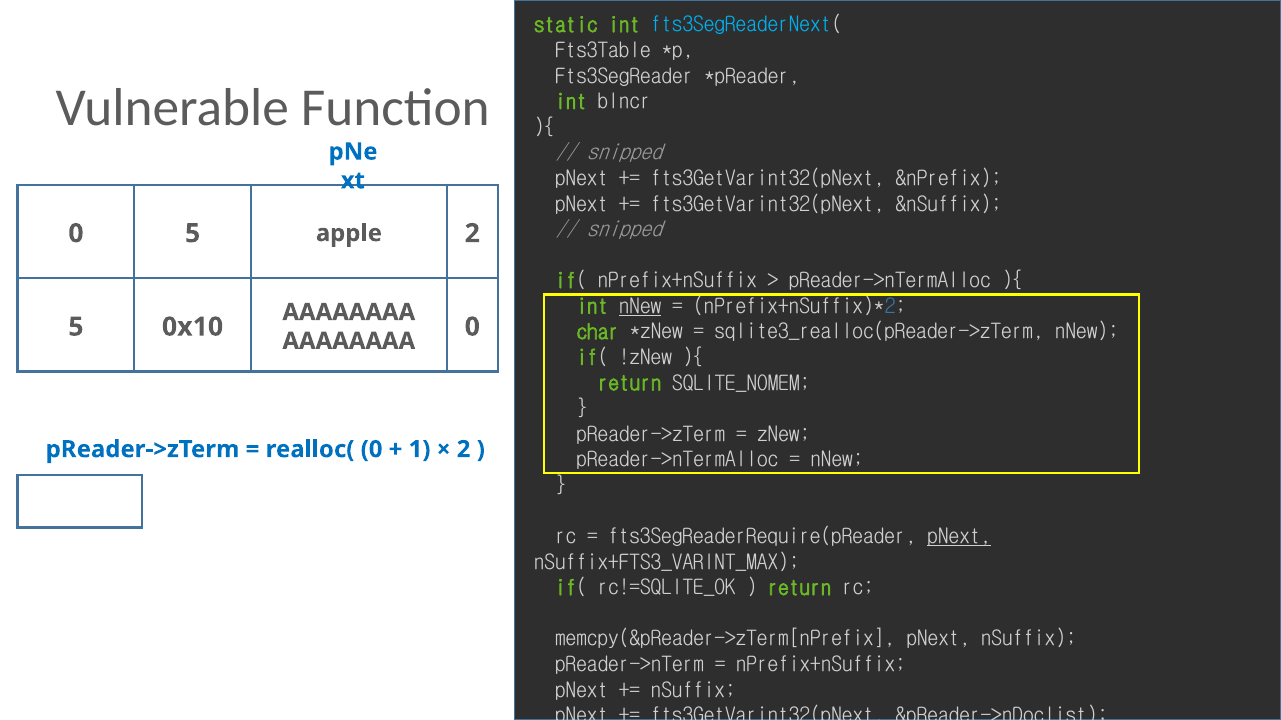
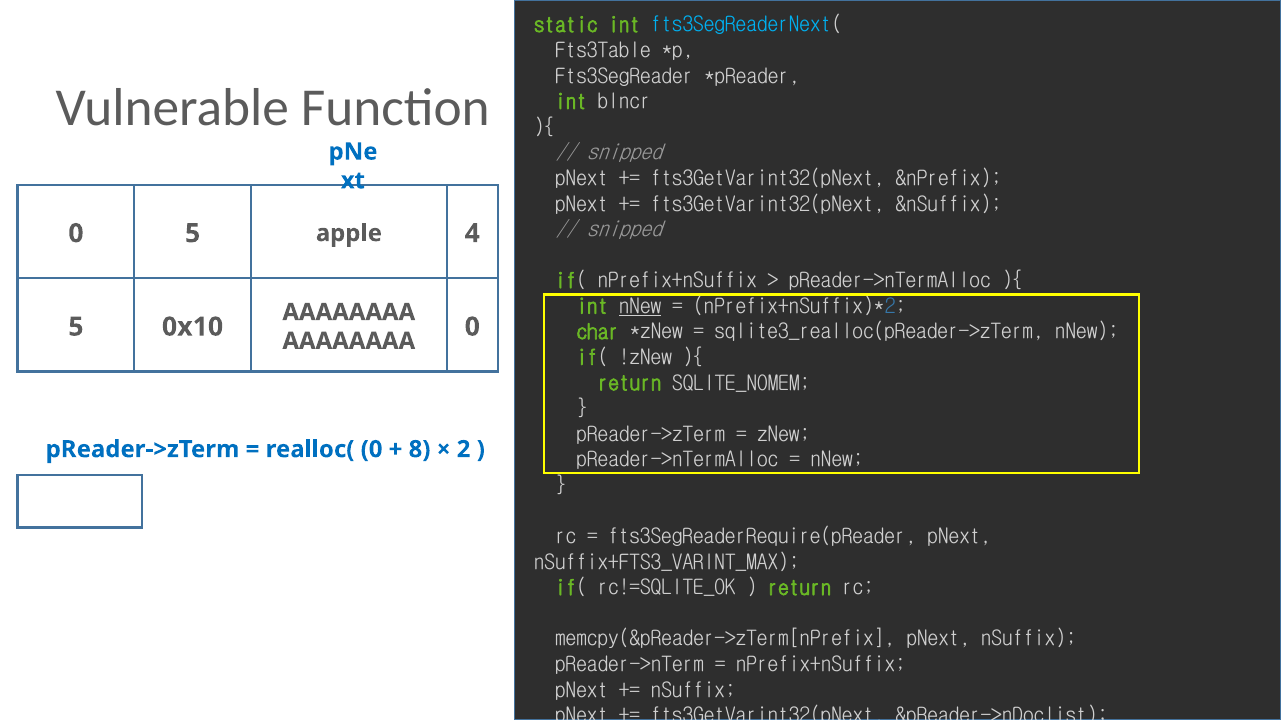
apple 2: 2 -> 4 (472, 234)
1: 1 -> 8 (420, 450)
pNext underline: present -> none (959, 537)
